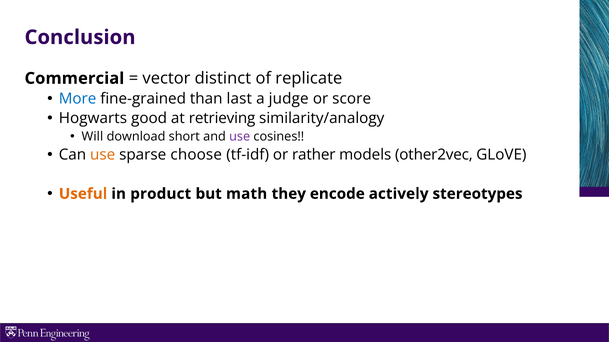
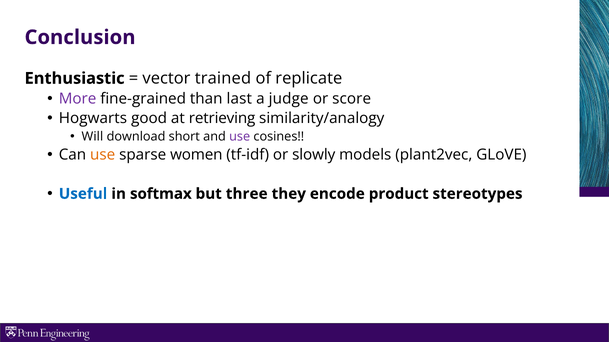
Commercial: Commercial -> Enthusiastic (75, 78)
distinct: distinct -> trained (223, 78)
More colour: blue -> purple (78, 99)
choose: choose -> women (196, 155)
rather: rather -> slowly (314, 155)
other2vec: other2vec -> plant2vec (434, 155)
Useful colour: orange -> blue (83, 194)
product: product -> softmax (161, 194)
math: math -> three (247, 194)
actively: actively -> product (399, 194)
